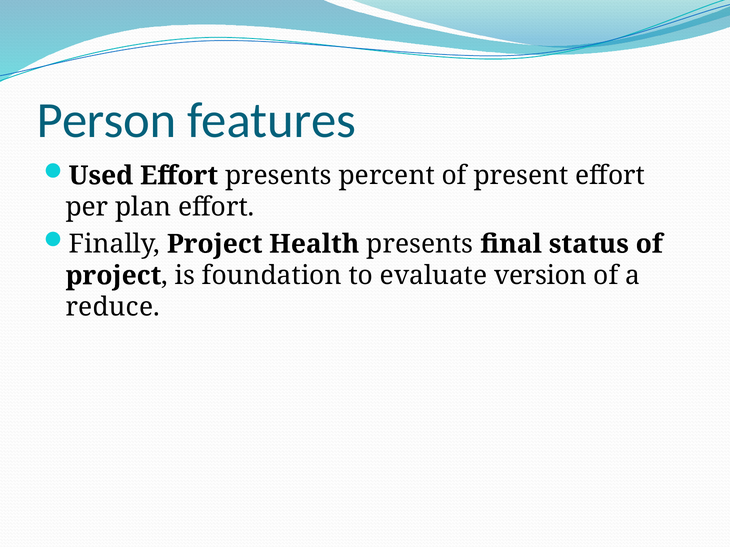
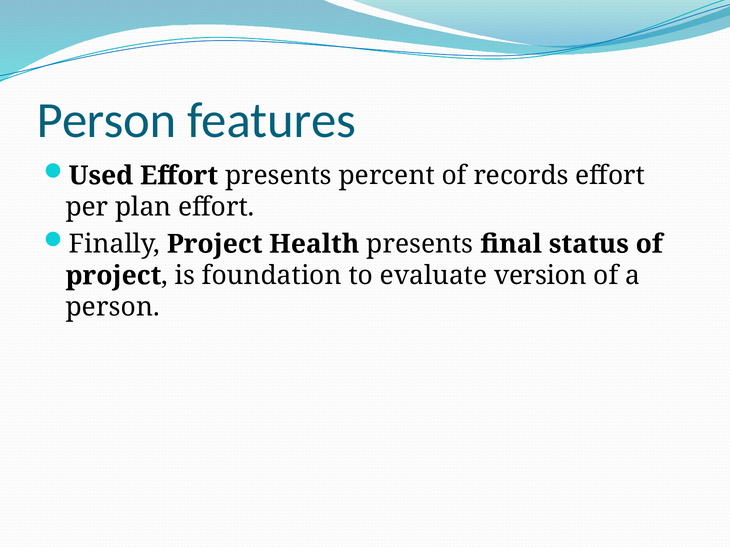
present: present -> records (521, 176)
reduce: reduce -> person (113, 307)
